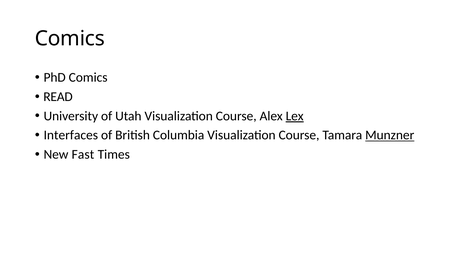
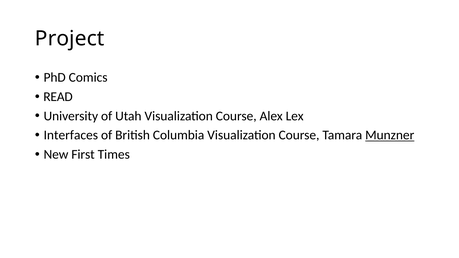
Comics: Comics -> Project (70, 39)
Lex underline: present -> none (295, 116)
Fast: Fast -> First (83, 155)
